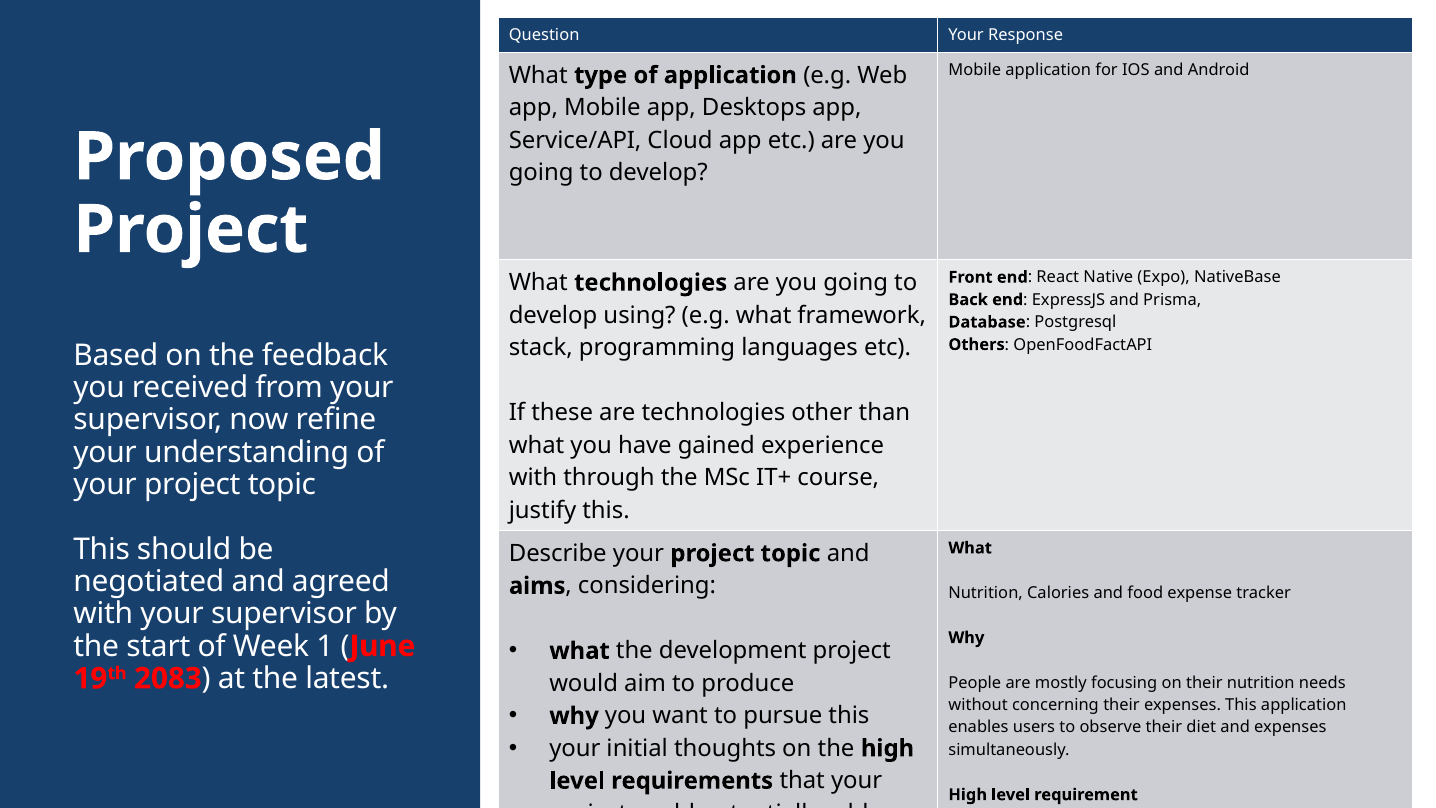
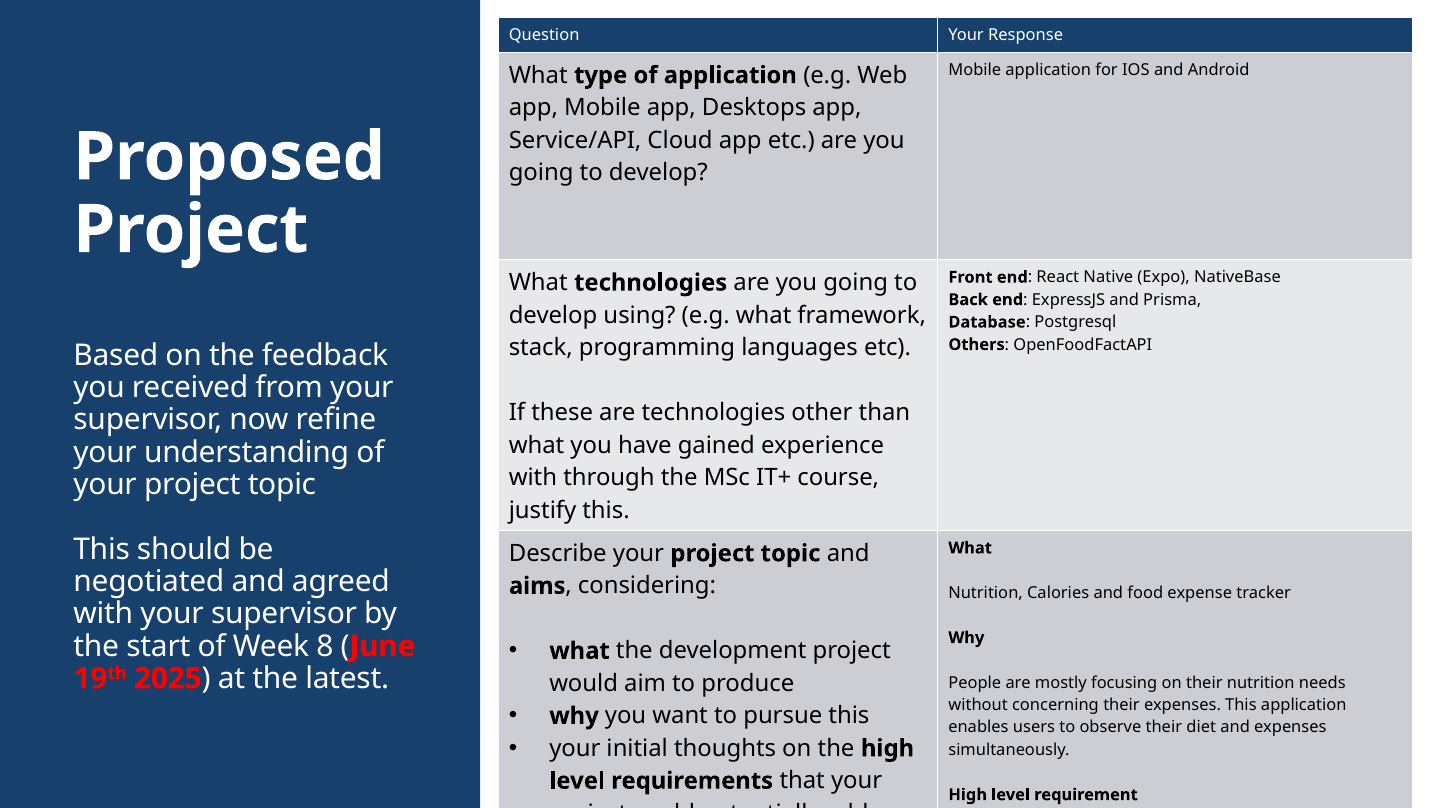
1: 1 -> 8 (325, 646)
2083: 2083 -> 2025 (168, 678)
